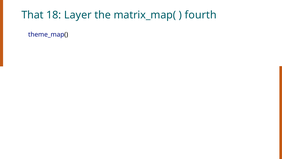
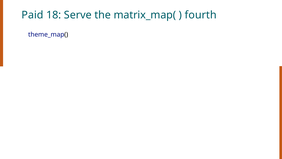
That: That -> Paid (32, 15)
Layer: Layer -> Serve (78, 15)
